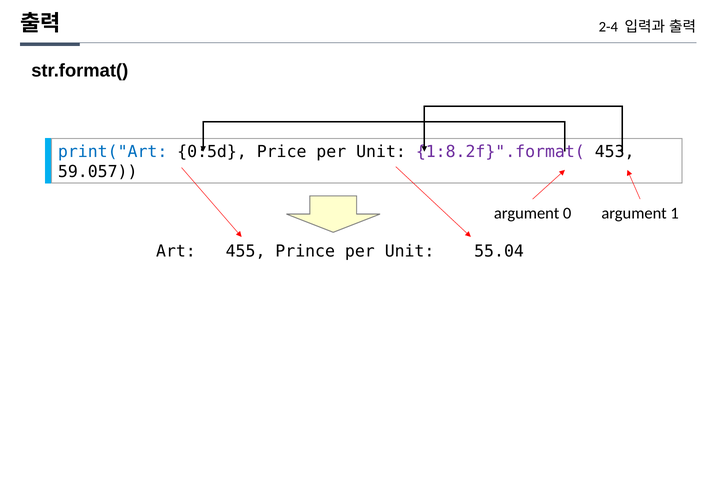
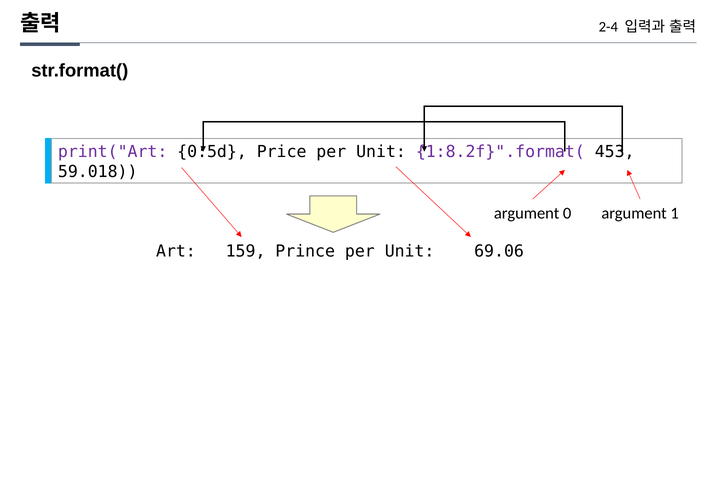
print("Art colour: blue -> purple (113, 152)
59.057: 59.057 -> 59.018 (98, 172)
455: 455 -> 159 (246, 251)
55.04: 55.04 -> 69.06 (499, 251)
